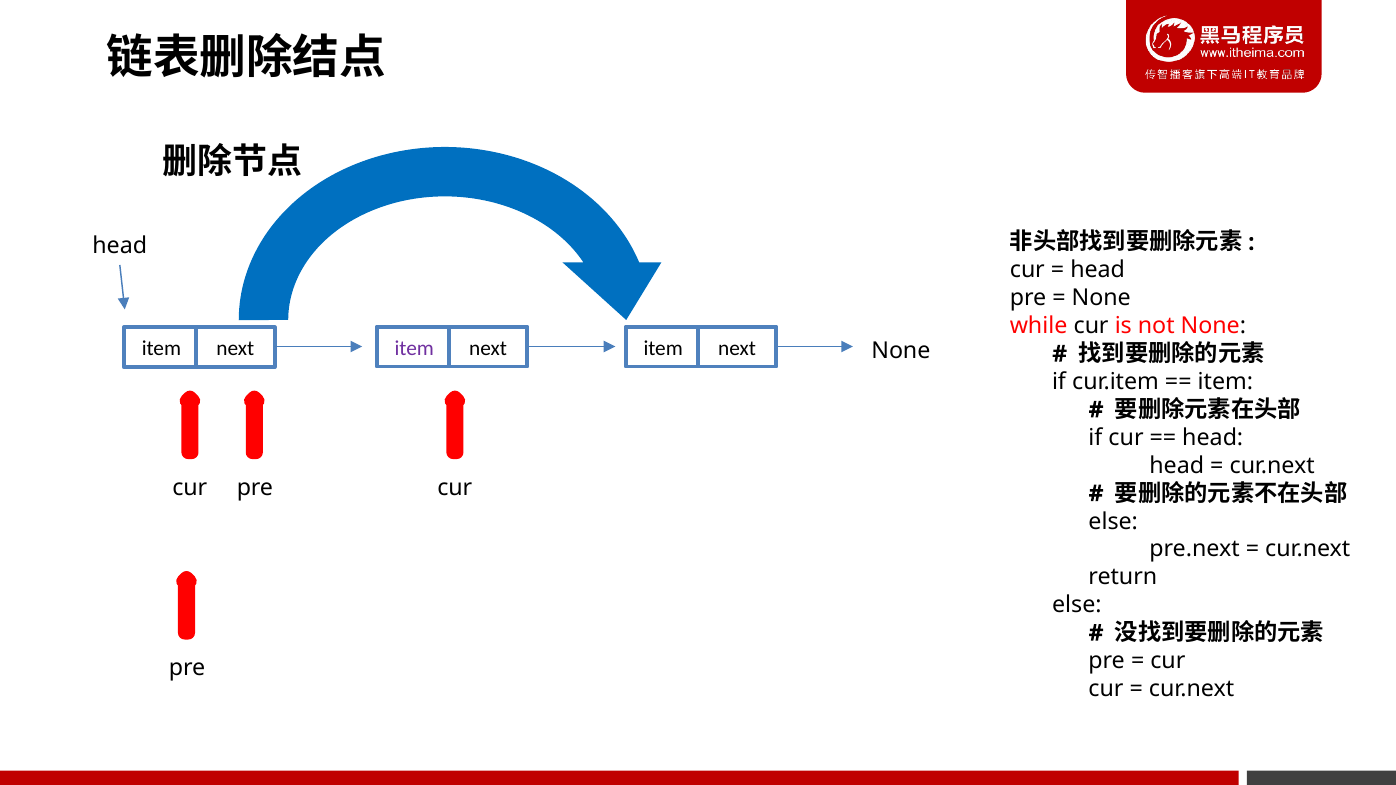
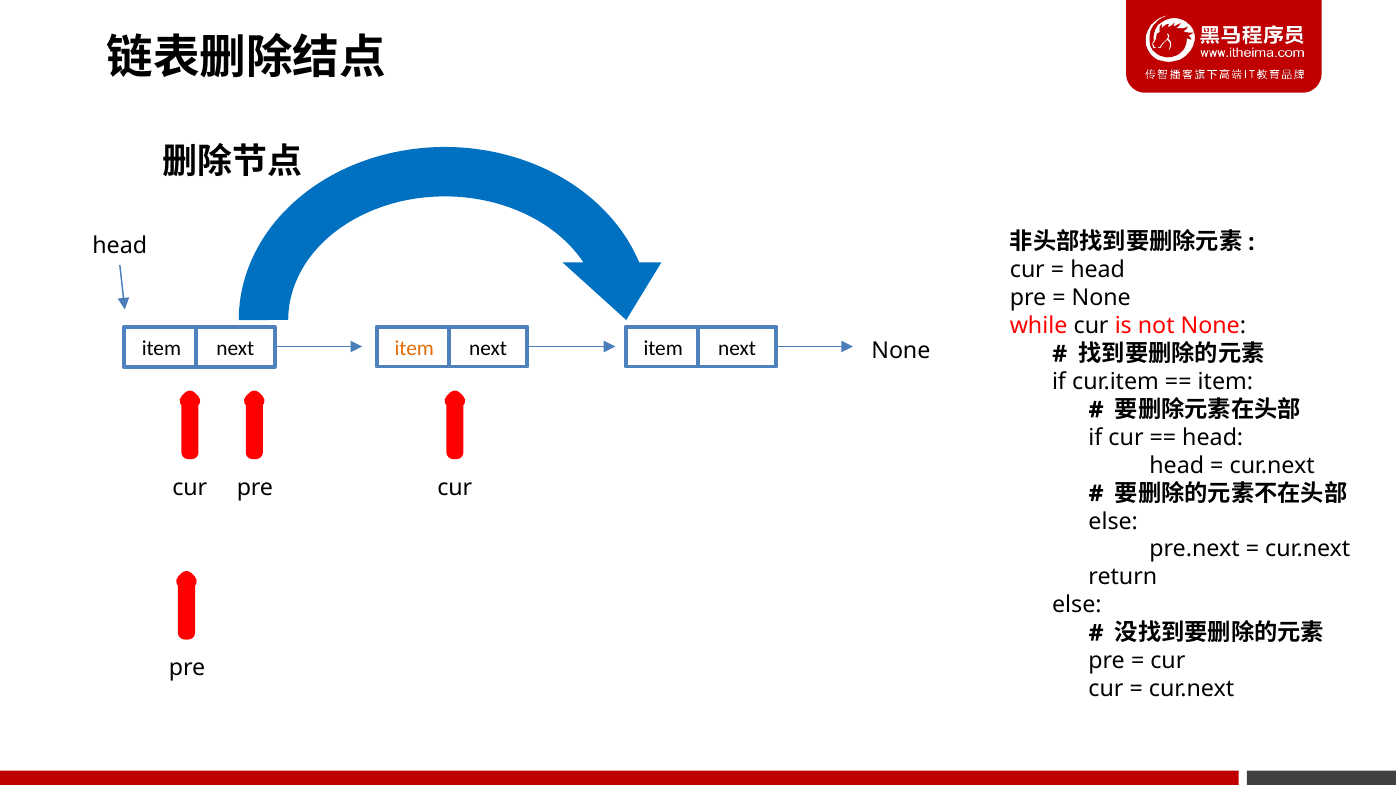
item colour: purple -> orange (414, 348)
